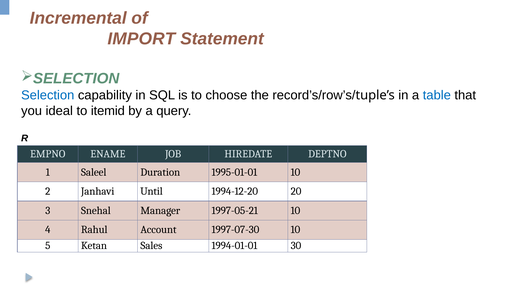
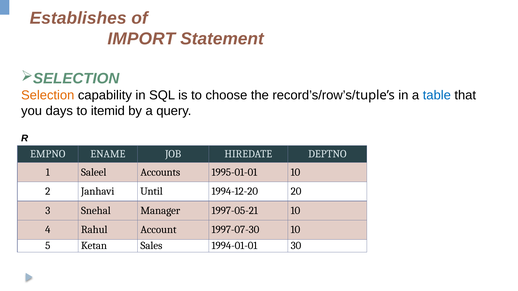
Incremental: Incremental -> Establishes (78, 18)
Selection colour: blue -> orange (48, 95)
ideal: ideal -> days (59, 111)
Duration: Duration -> Accounts (160, 172)
